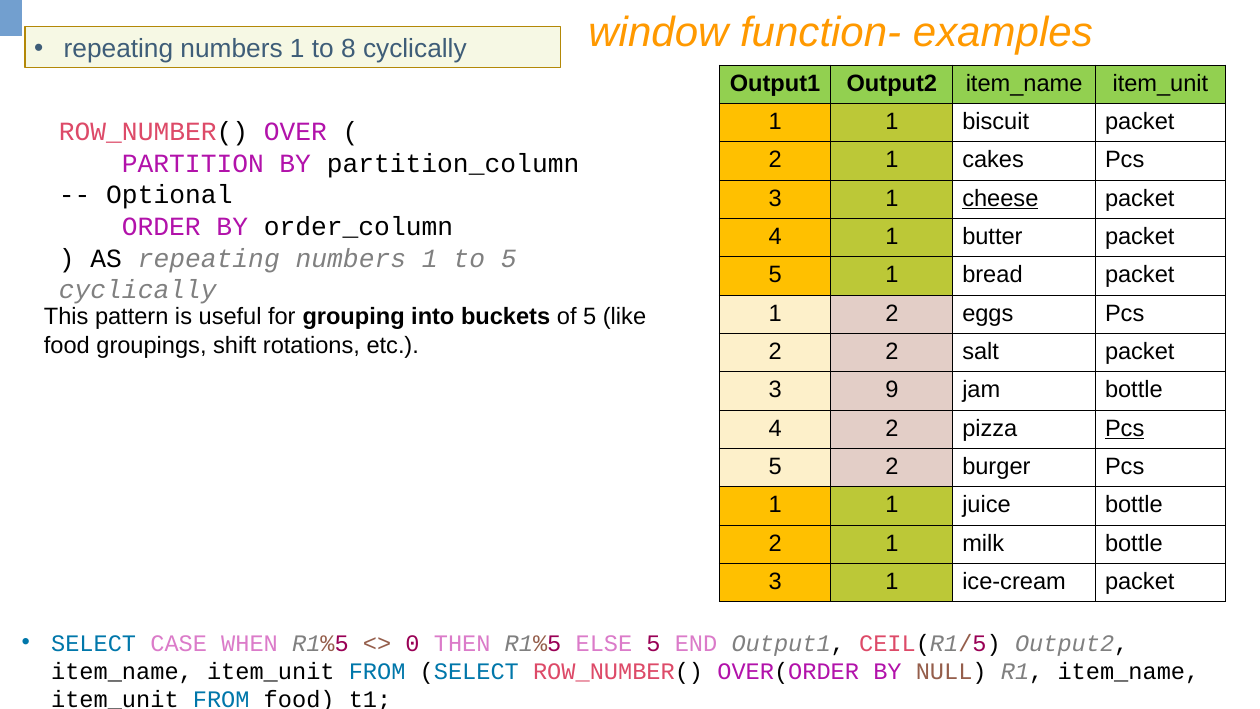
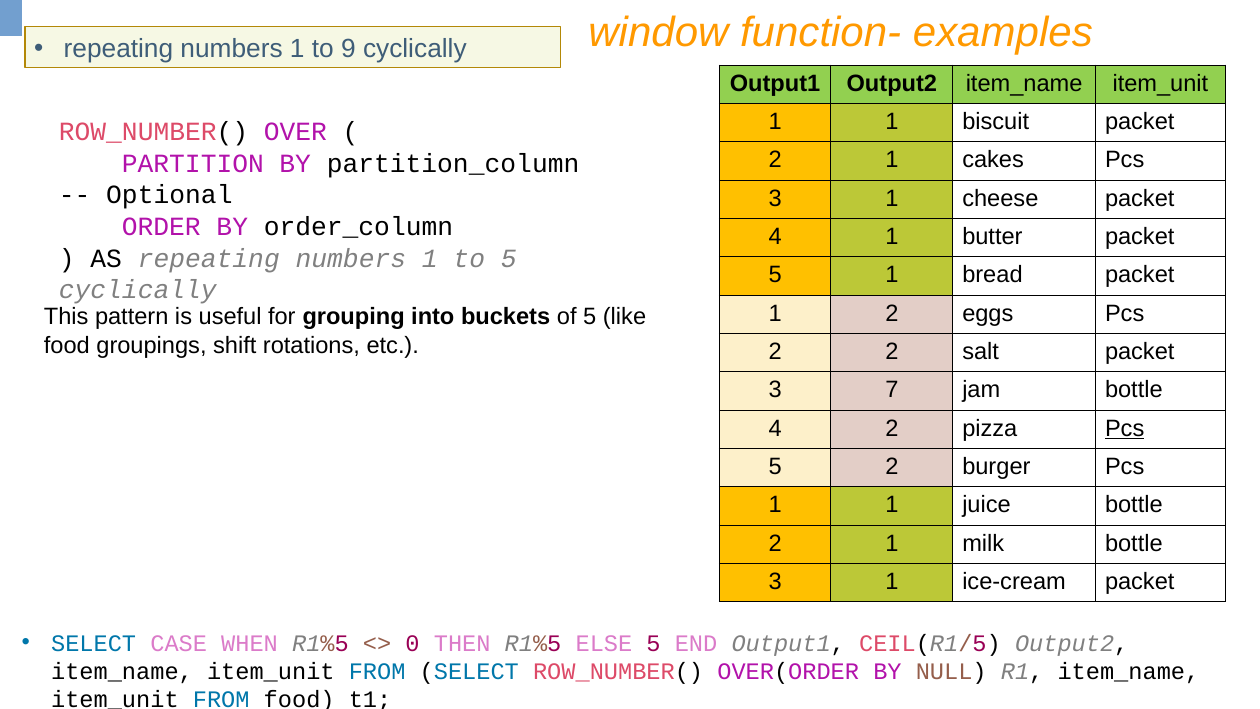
8: 8 -> 9 (348, 49)
cheese underline: present -> none (1000, 198)
9: 9 -> 7 (892, 390)
